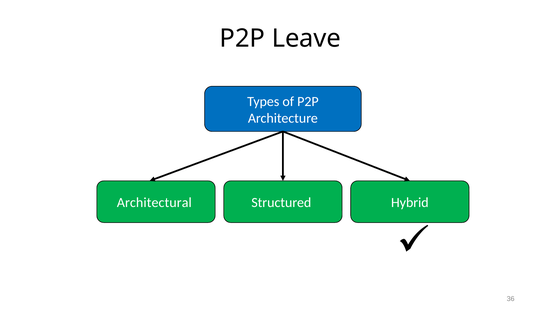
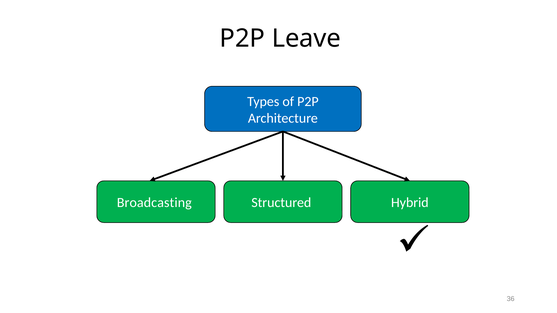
Architectural: Architectural -> Broadcasting (154, 203)
